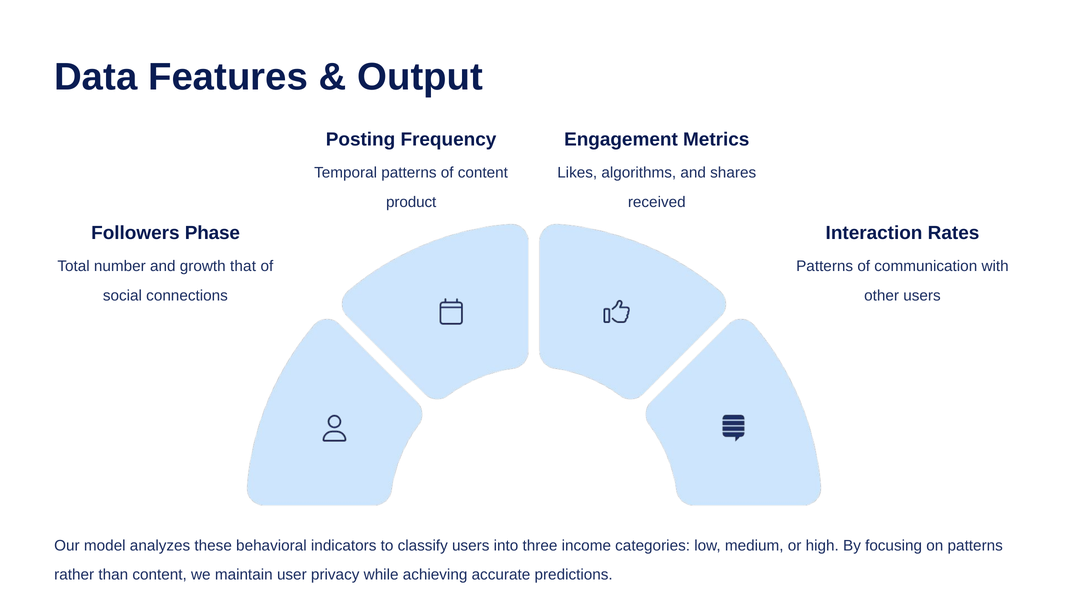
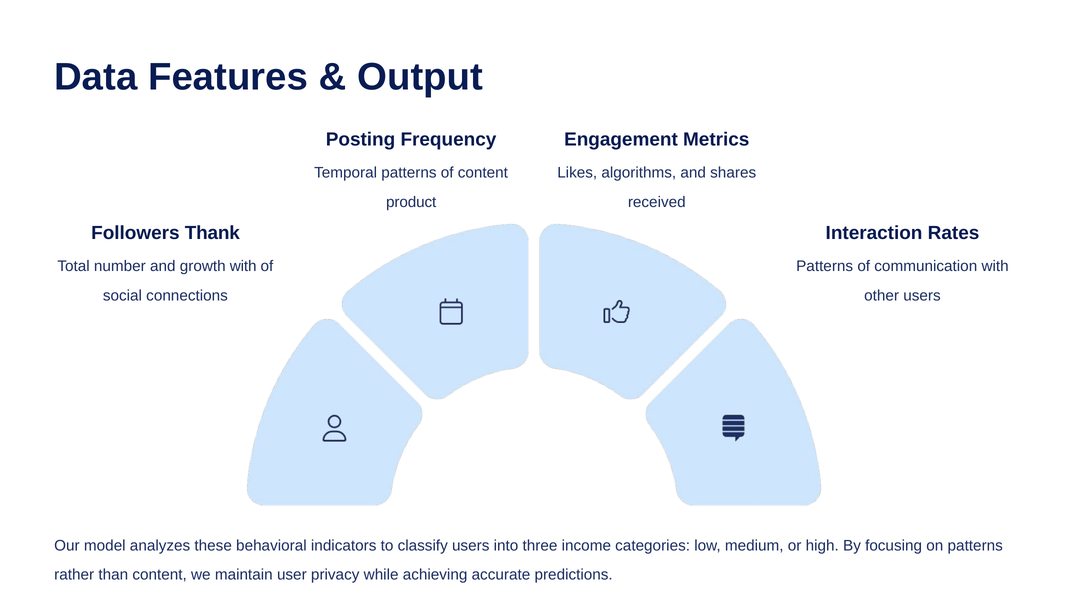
Phase: Phase -> Thank (212, 233)
growth that: that -> with (243, 266)
